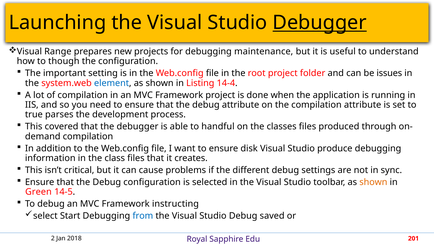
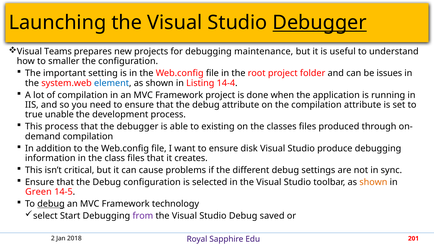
Range: Range -> Teams (58, 52)
though: though -> smaller (64, 61)
parses: parses -> unable (59, 115)
This covered: covered -> process (61, 127)
handful: handful -> existing (218, 127)
debug underline: none -> present (51, 204)
instructing: instructing -> technology (176, 204)
from colour: blue -> purple (143, 216)
